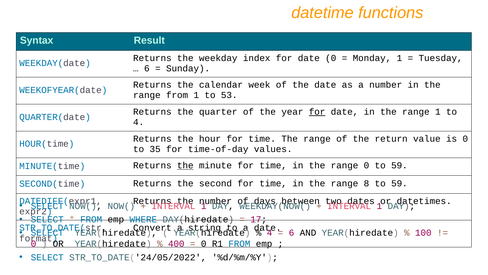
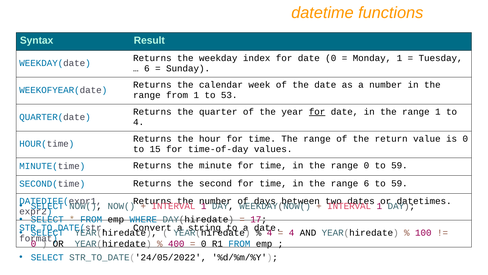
35: 35 -> 15 (155, 149)
the underline: present -> none (185, 165)
range 8: 8 -> 6 (366, 183)
6: 6 -> 4 (292, 233)
